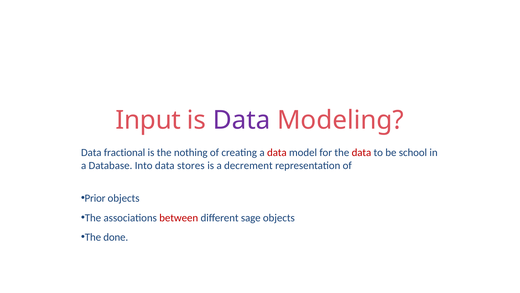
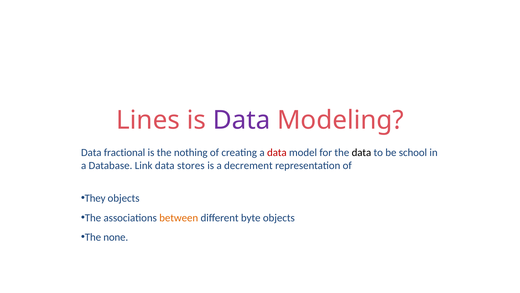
Input: Input -> Lines (148, 120)
data colour: red -> black (361, 152)
Into: Into -> Link (144, 165)
Prior: Prior -> They (95, 198)
between colour: red -> orange (179, 217)
sage: sage -> byte (251, 217)
done: done -> none (116, 237)
